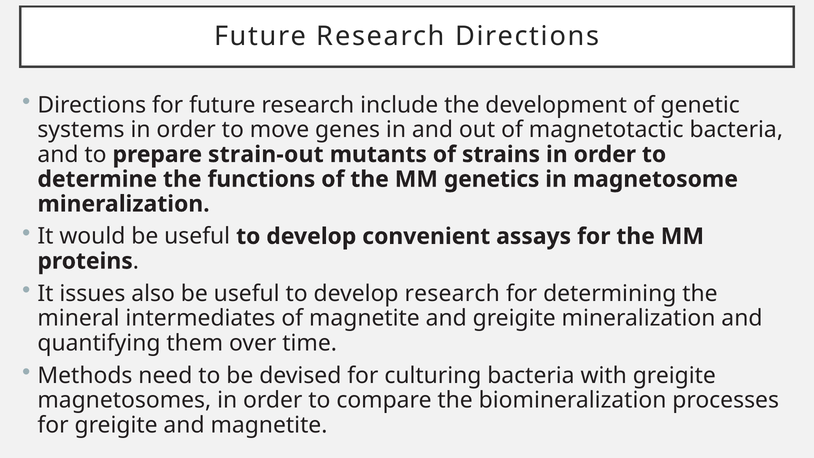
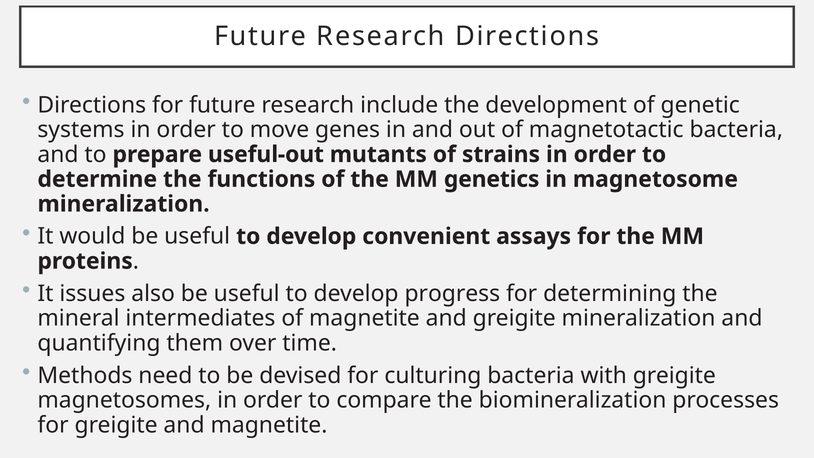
strain-out: strain-out -> useful-out (266, 154)
develop research: research -> progress (452, 293)
